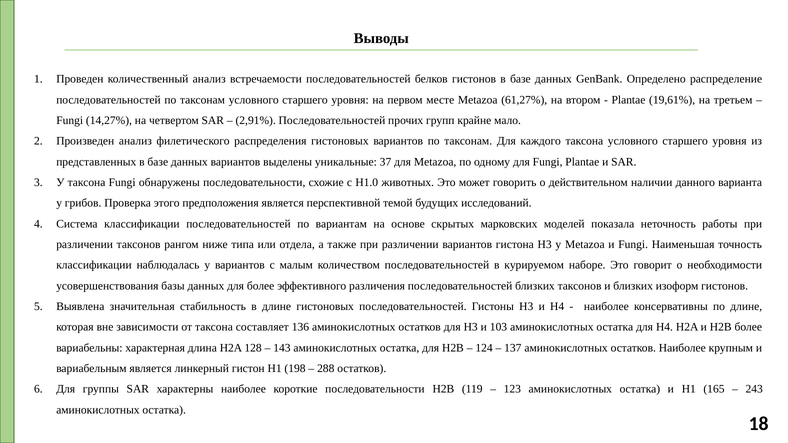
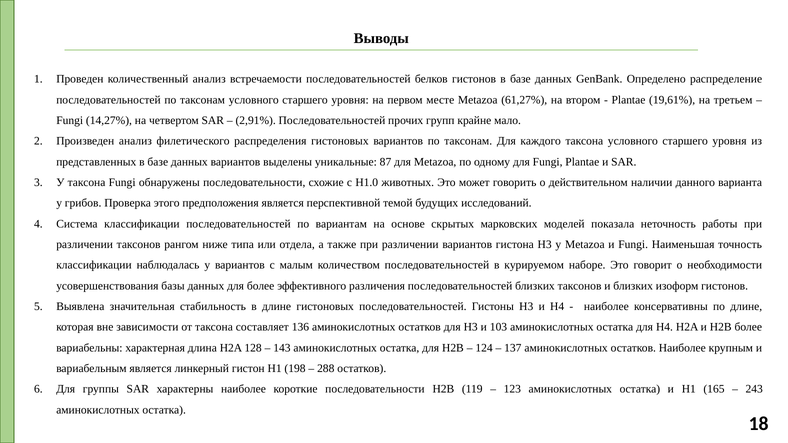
37: 37 -> 87 (385, 162)
